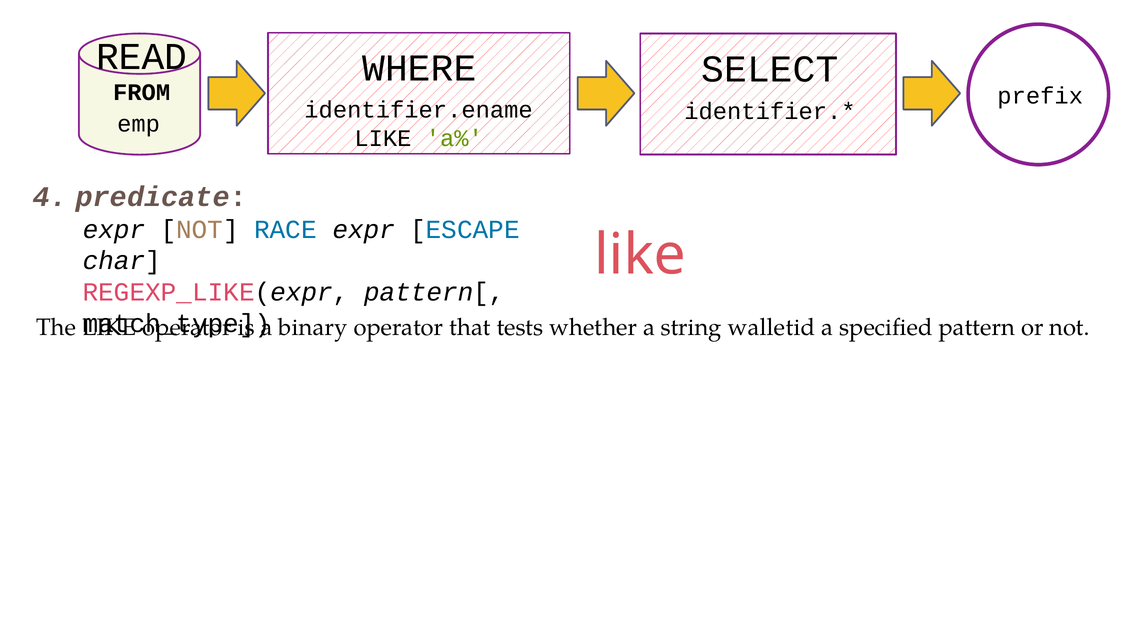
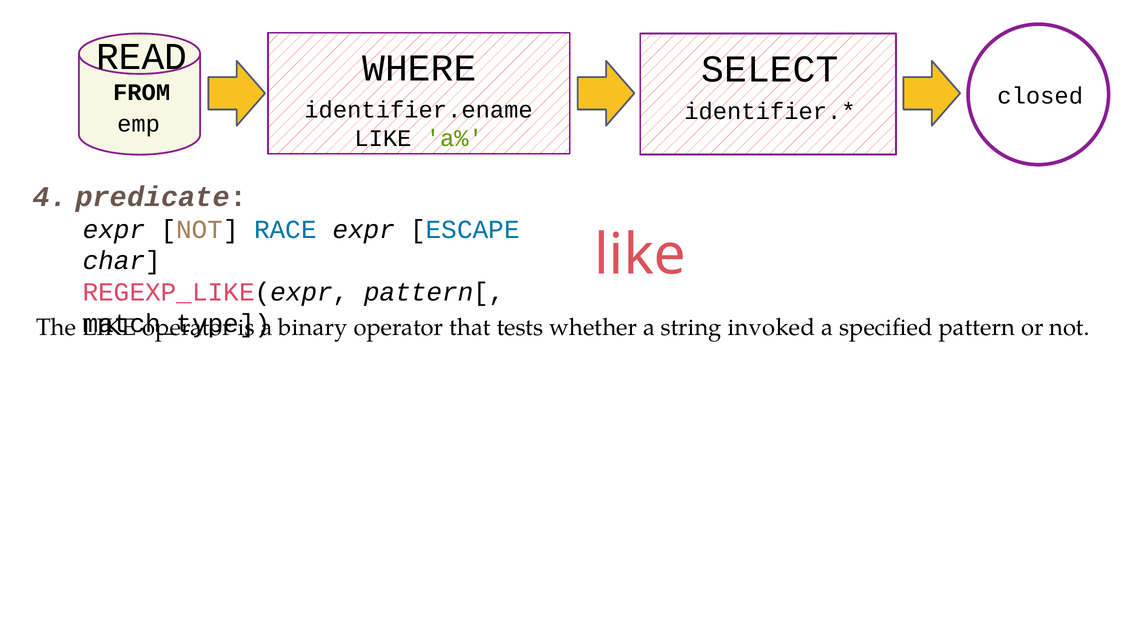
prefix: prefix -> closed (1040, 96)
walletid: walletid -> invoked (771, 327)
